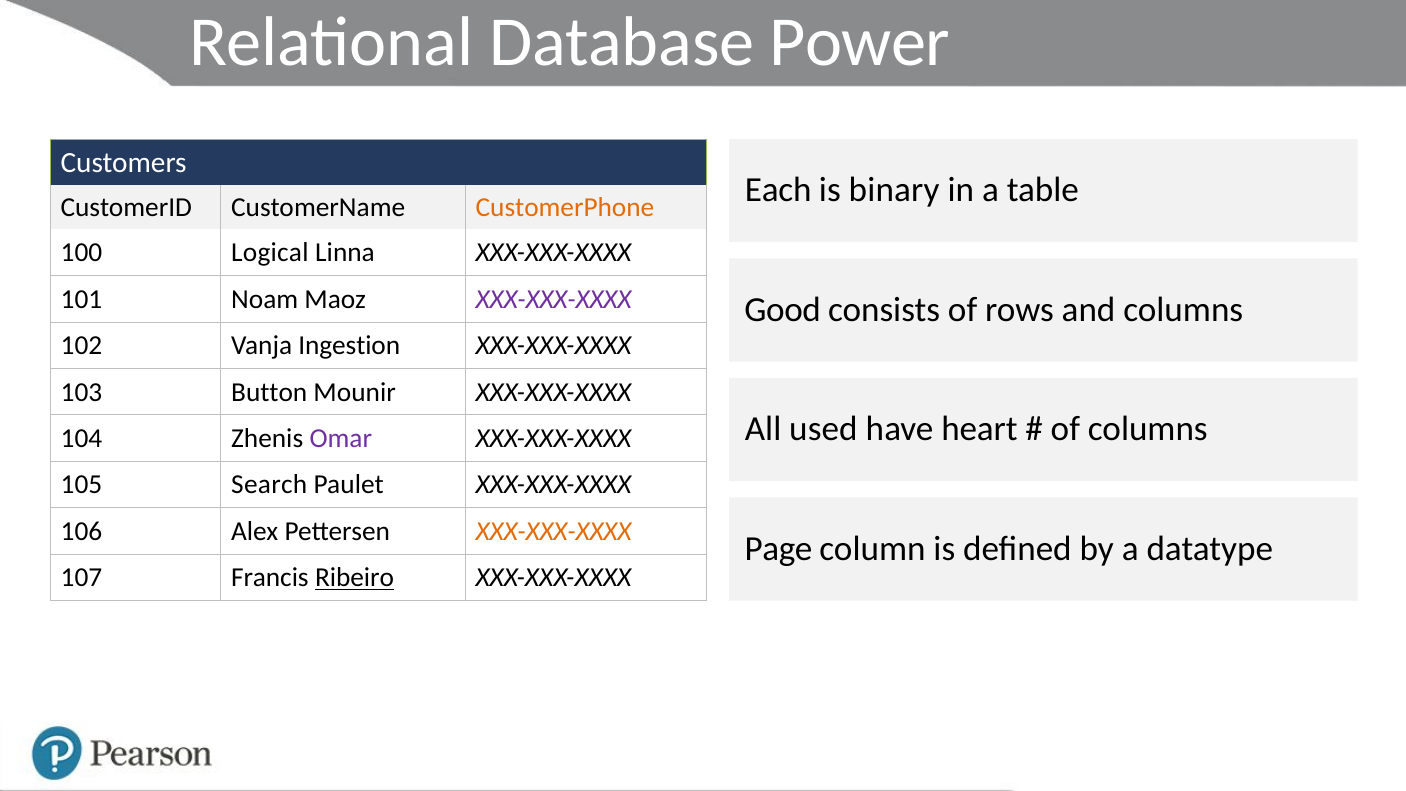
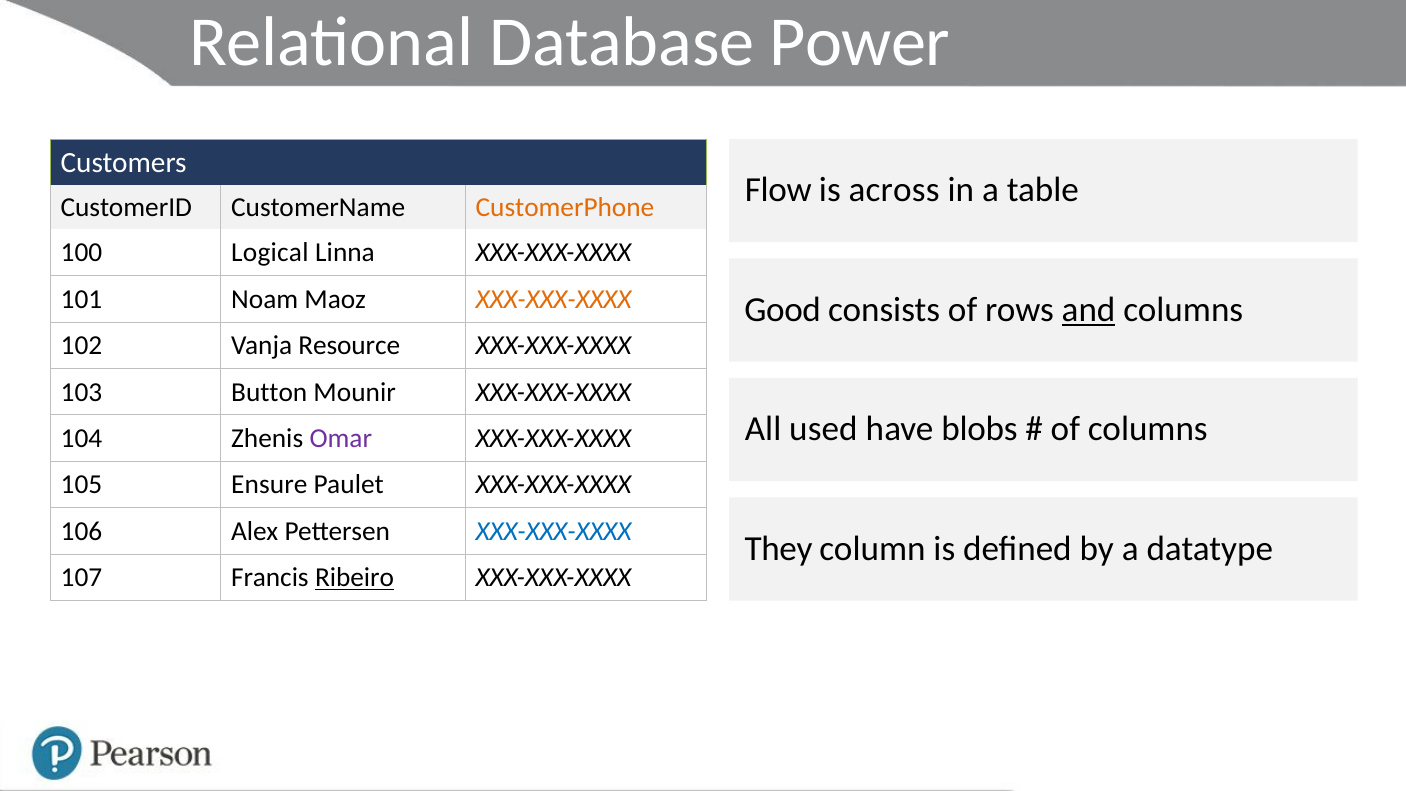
Each: Each -> Flow (778, 190)
binary: binary -> across (894, 190)
XXX-XXX-XXXX colour: purple -> orange (554, 299)
and underline: none -> present (1089, 310)
Ingestion: Ingestion -> Resource (349, 346)
heart: heart -> blobs (979, 429)
Search: Search -> Ensure (269, 485)
XXX-XXX-XXXX colour: orange -> blue (554, 531)
Page: Page -> They (778, 549)
